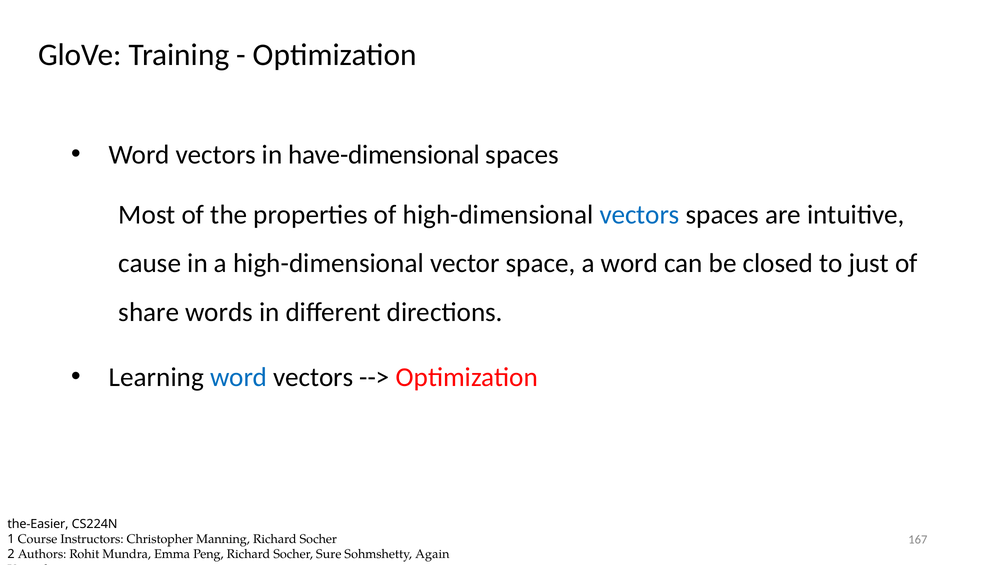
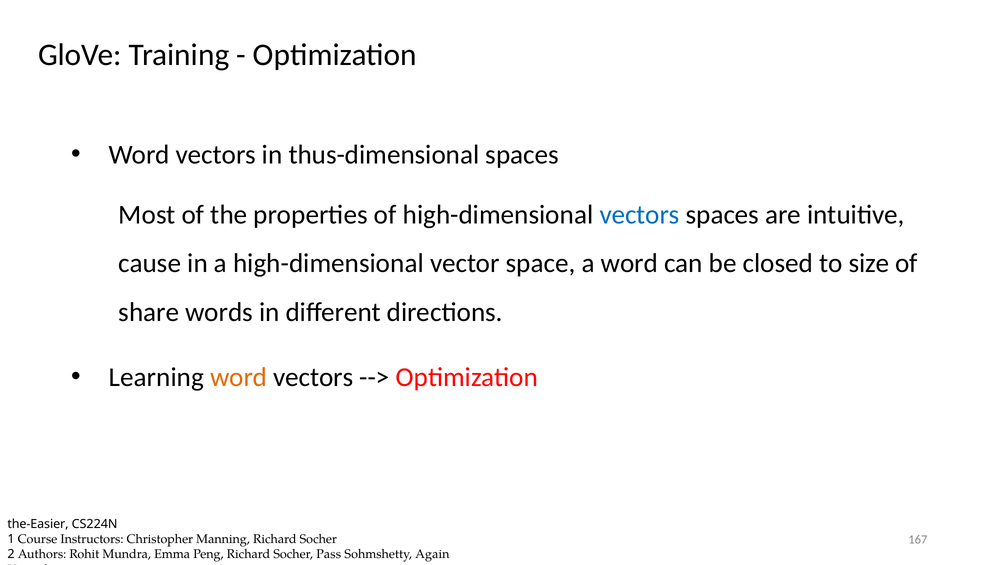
have-dimensional: have-dimensional -> thus-dimensional (384, 155)
just: just -> size (869, 263)
word colour: blue -> orange (239, 377)
Sure: Sure -> Pass (329, 554)
